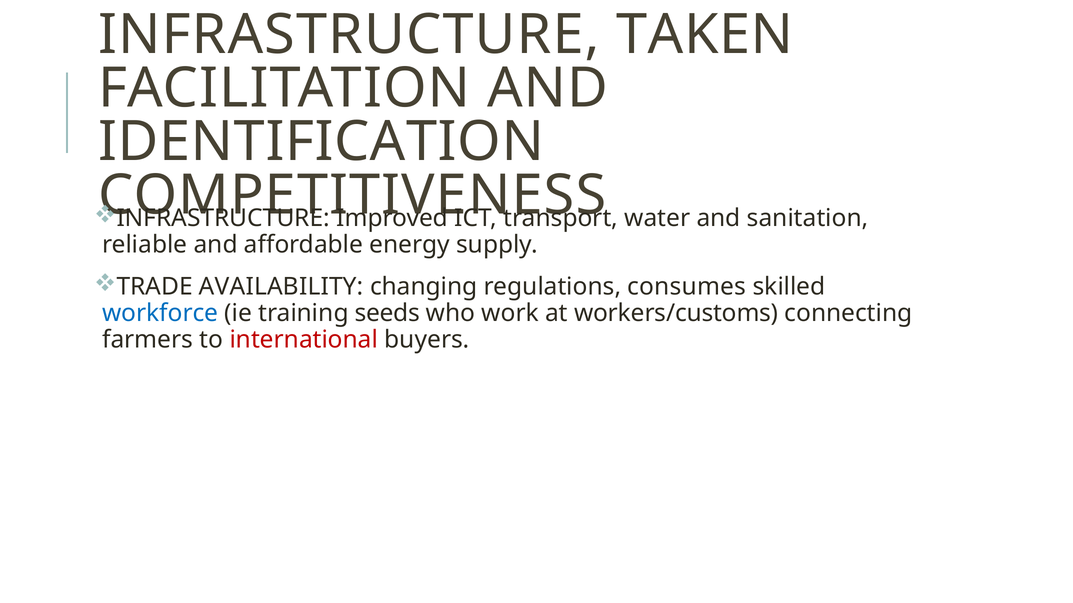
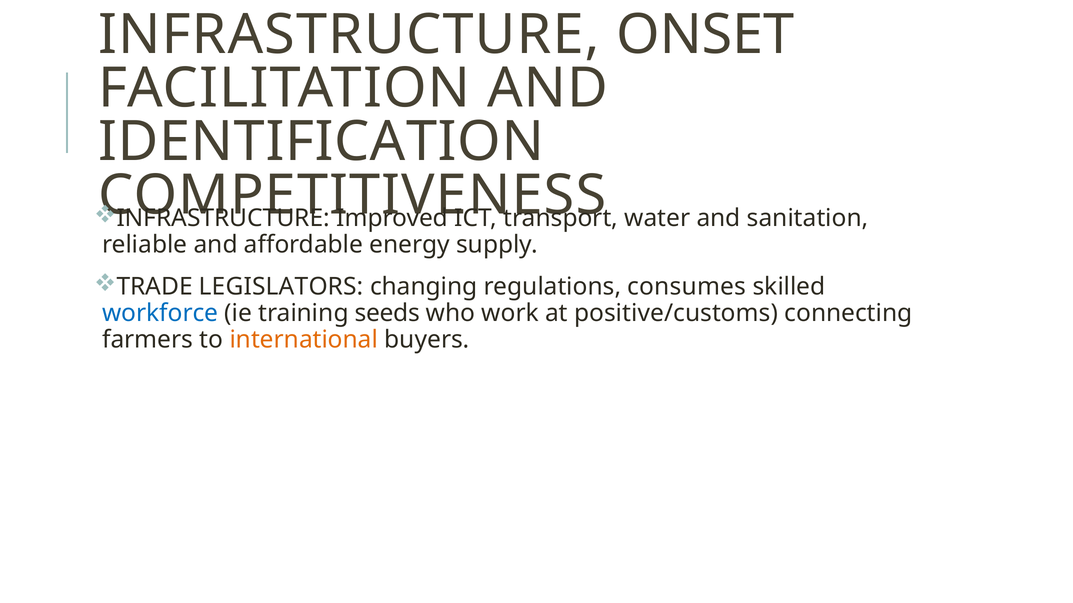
TAKEN: TAKEN -> ONSET (705, 35)
AVAILABILITY: AVAILABILITY -> LEGISLATORS (281, 287)
workers/customs: workers/customs -> positive/customs (676, 314)
international colour: red -> orange (304, 340)
